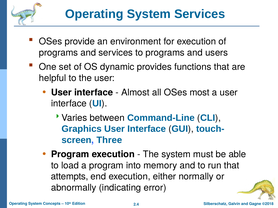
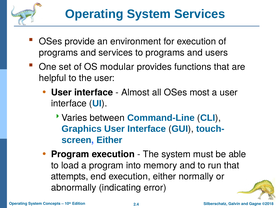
dynamic: dynamic -> modular (117, 67)
Three: Three -> Either (109, 140)
